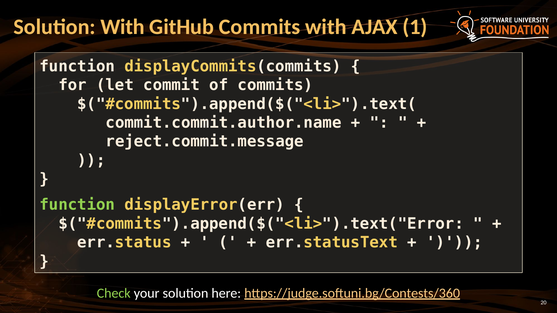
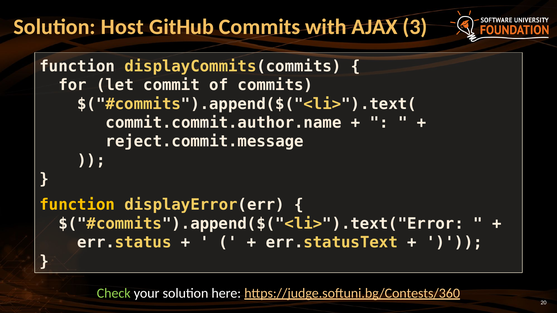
Solution With: With -> Host (122, 27)
1: 1 -> 3 (415, 27)
function colour: light green -> yellow (77, 205)
